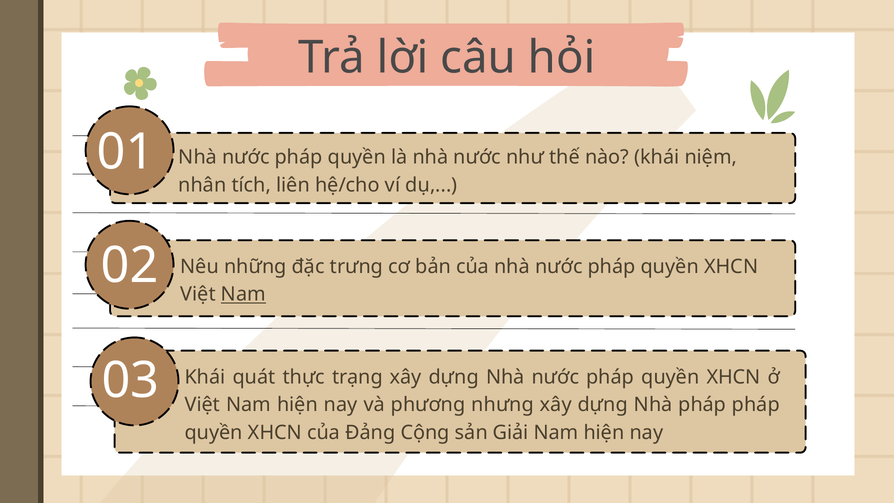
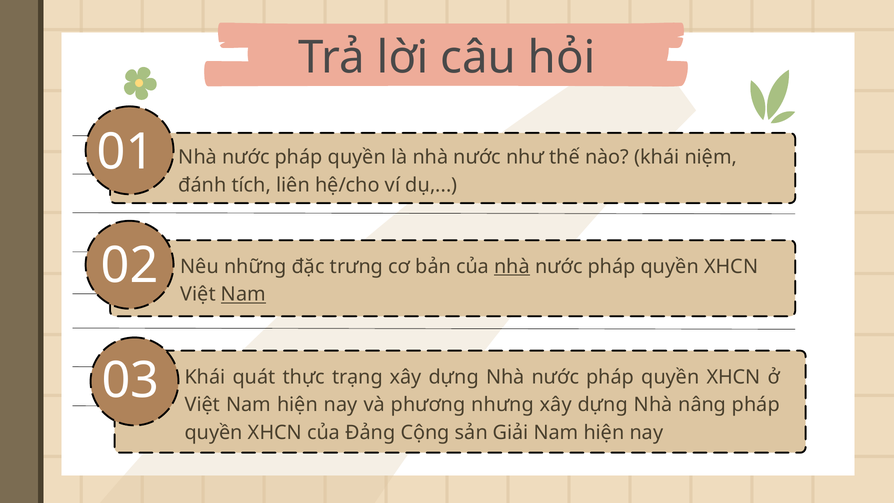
nhân: nhân -> đánh (202, 185)
nhà underline: none -> present (512, 267)
Nhà pháp: pháp -> nâng (702, 405)
